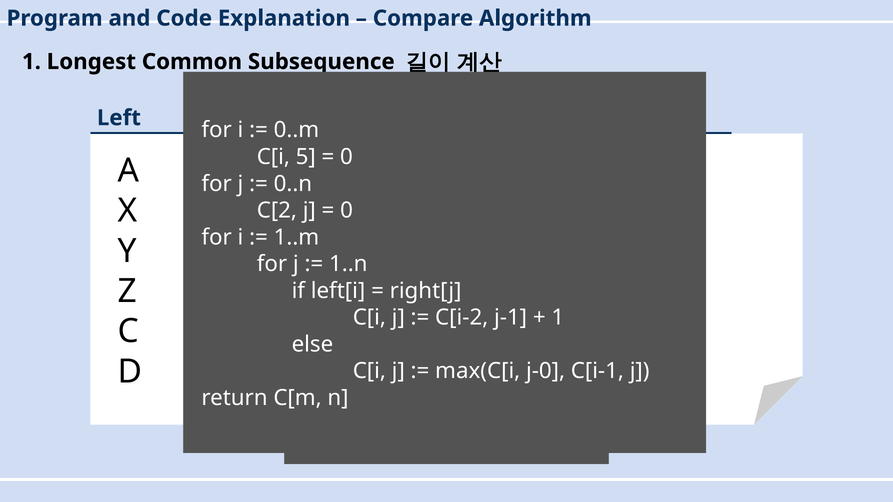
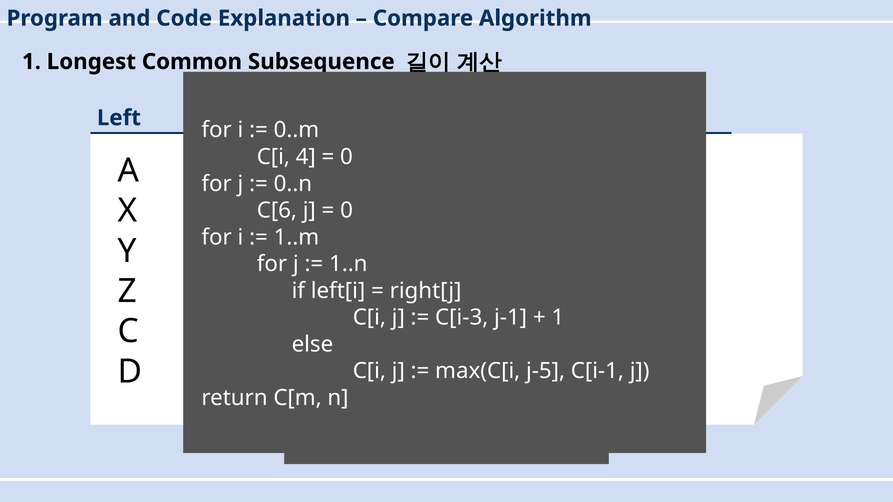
5: 5 -> 4 (306, 157)
C[2: C[2 -> C[6 (277, 211)
C[i-2: C[i-2 -> C[i-3 (462, 318)
j-0: j-0 -> j-5 (546, 371)
